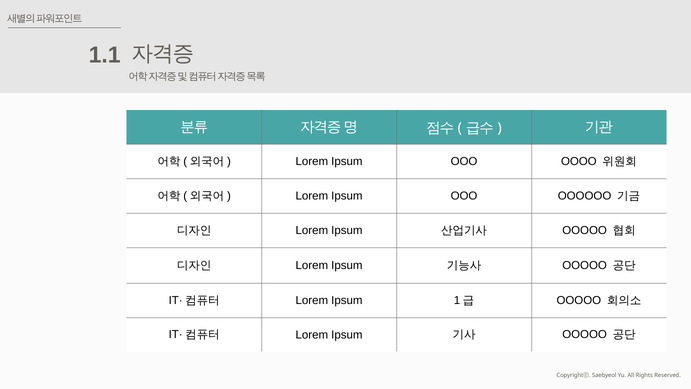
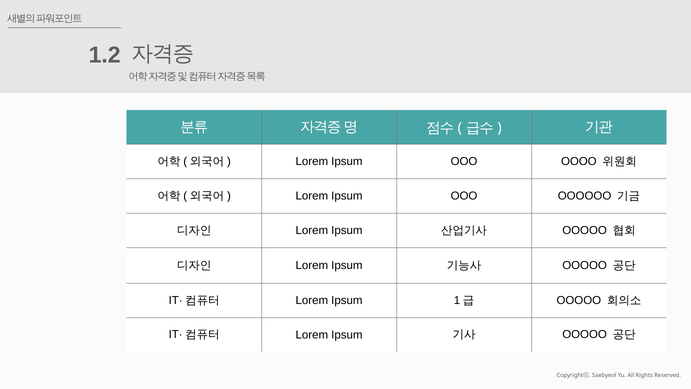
1.1: 1.1 -> 1.2 (105, 55)
